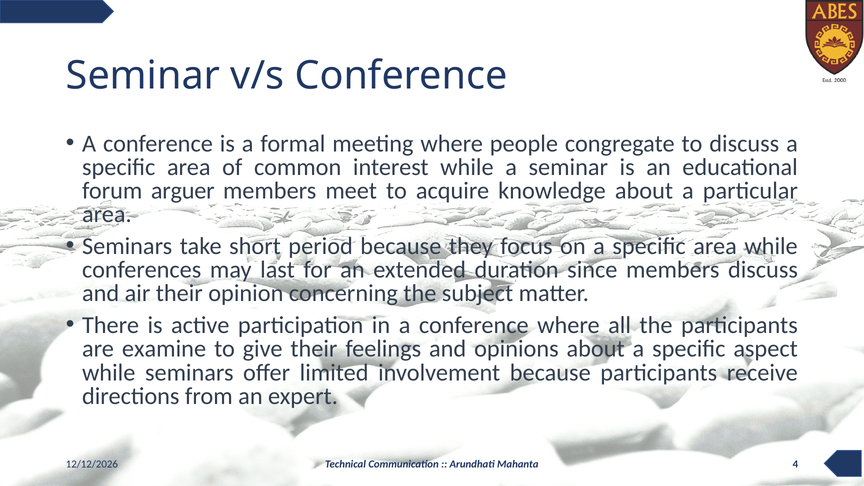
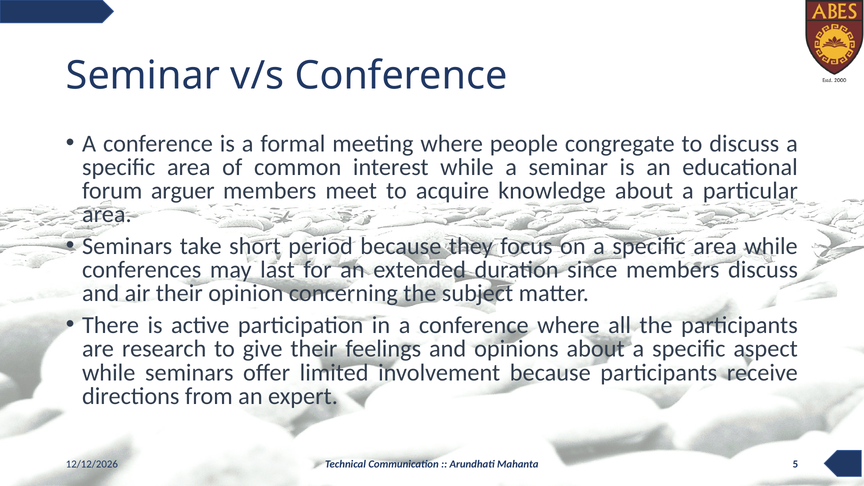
examine: examine -> research (164, 349)
4: 4 -> 5 (795, 464)
